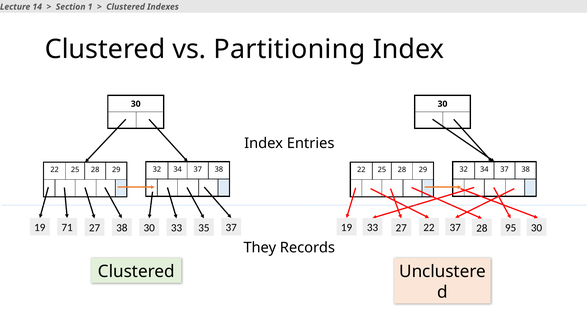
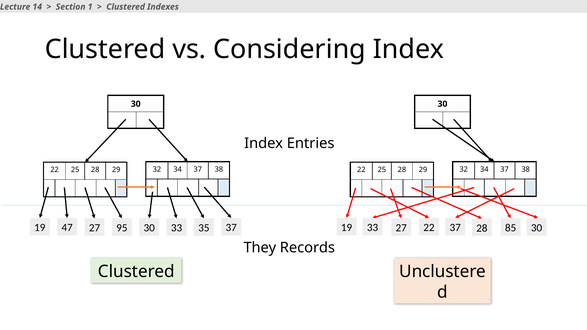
Partitioning: Partitioning -> Considering (289, 49)
71: 71 -> 47 (67, 228)
27 38: 38 -> 95 (122, 228)
95: 95 -> 85 (511, 228)
